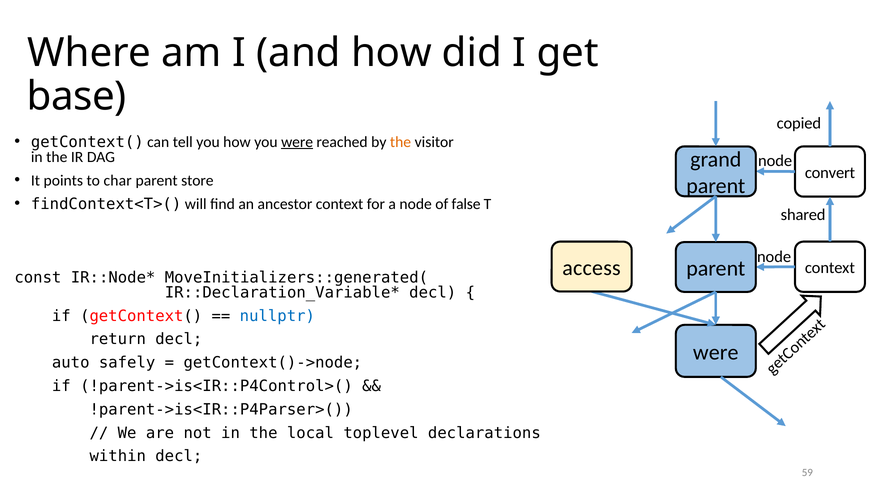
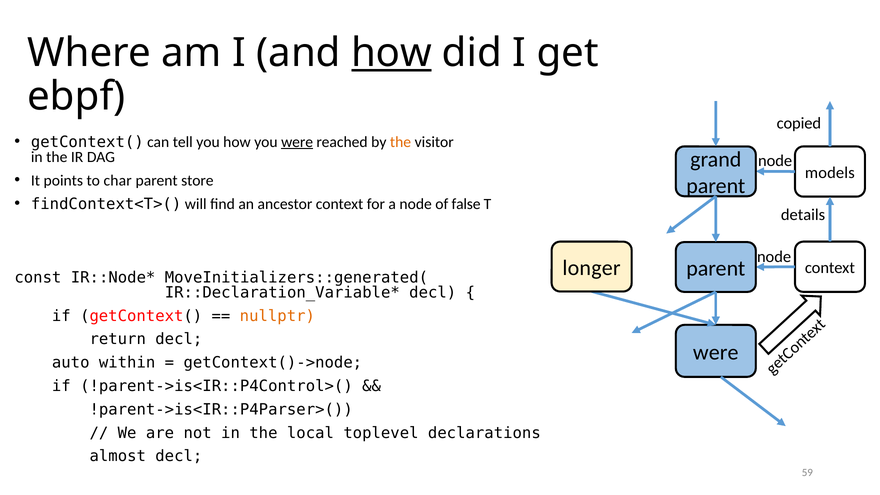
how underline: none -> present (392, 53)
base: base -> ebpf (76, 96)
convert: convert -> models (830, 173)
shared: shared -> details (803, 215)
access: access -> longer (592, 268)
nullptr colour: blue -> orange (277, 316)
safely: safely -> within (127, 363)
within: within -> almost (118, 456)
